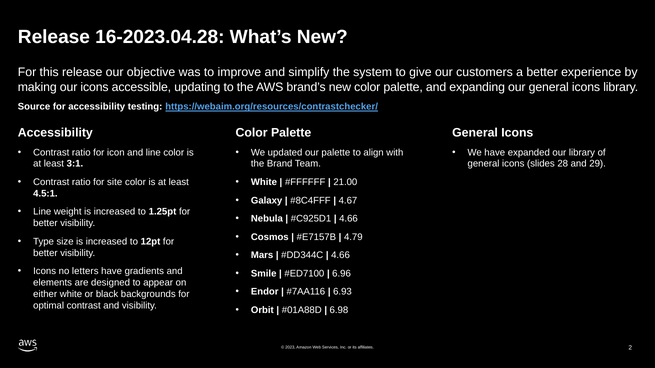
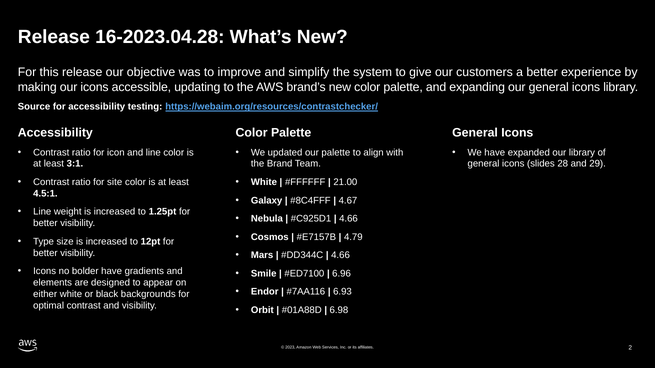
letters: letters -> bolder (85, 272)
